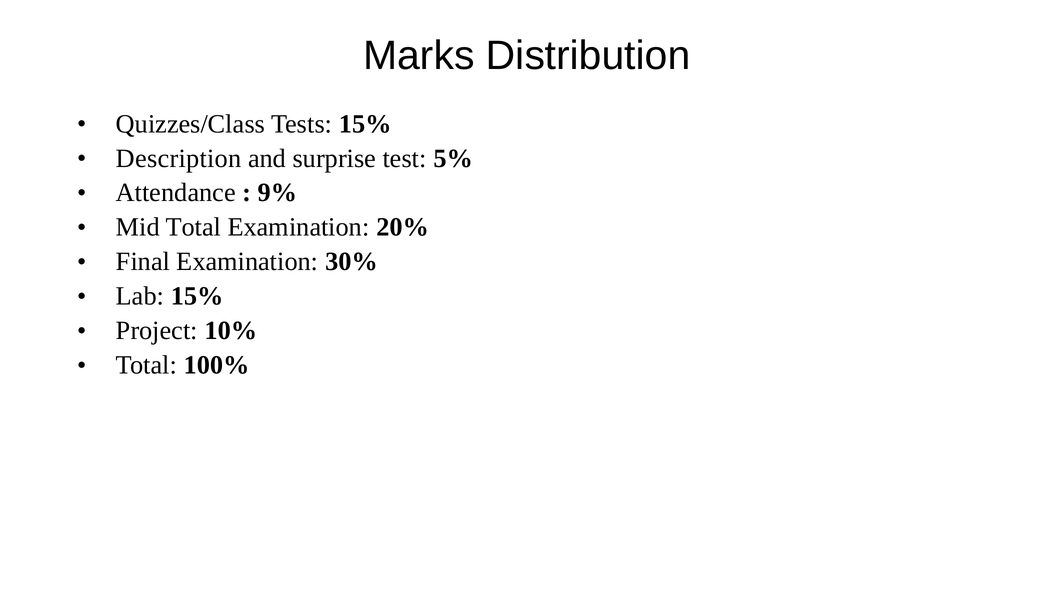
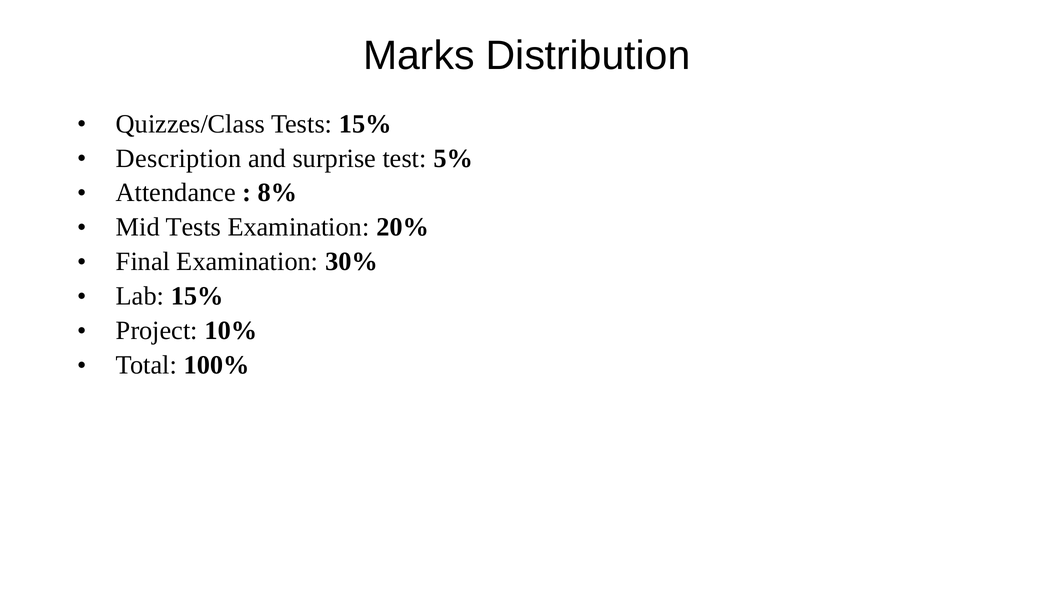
9%: 9% -> 8% (277, 193)
Mid Total: Total -> Tests (193, 227)
